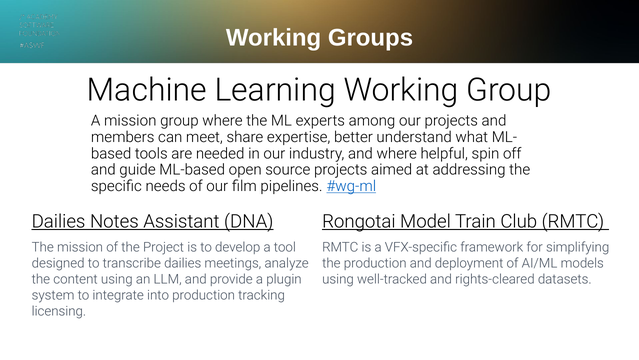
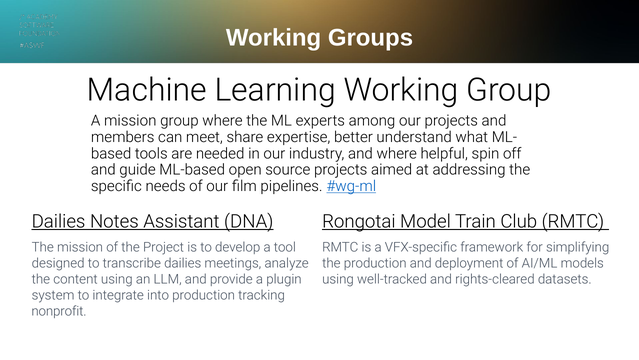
licensing: licensing -> nonprofit (59, 311)
